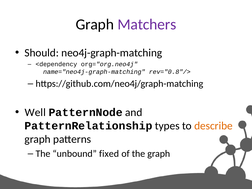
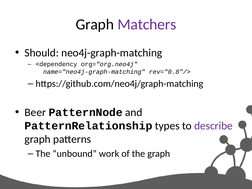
Well: Well -> Beer (35, 112)
describe colour: orange -> purple (213, 126)
fixed: fixed -> work (109, 154)
